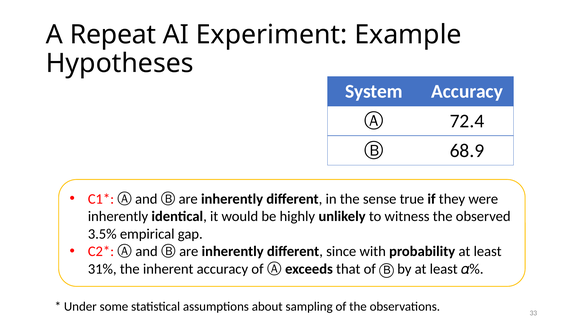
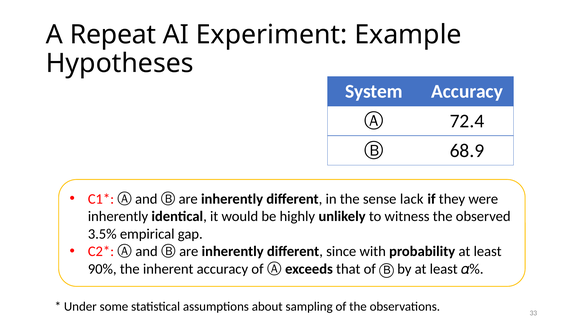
true: true -> lack (412, 199)
31%: 31% -> 90% (102, 269)
